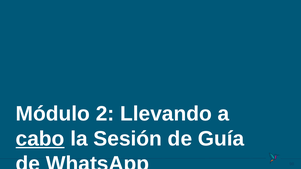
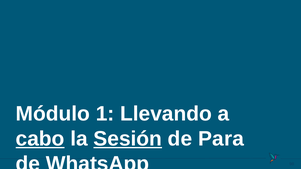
2: 2 -> 1 (105, 114)
Sesión underline: none -> present (128, 139)
Guía: Guía -> Para (221, 139)
